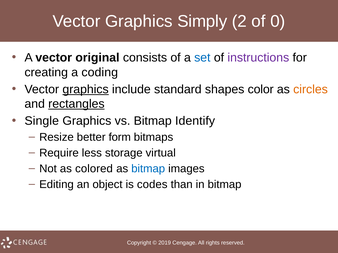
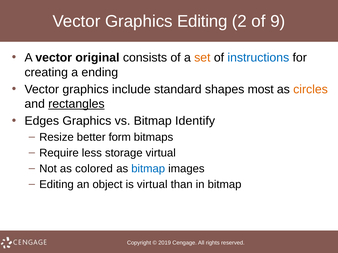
Graphics Simply: Simply -> Editing (202, 21)
0: 0 -> 9 (278, 21)
set colour: blue -> orange (202, 58)
instructions colour: purple -> blue (258, 58)
coding: coding -> ending (100, 72)
graphics underline: present -> none (86, 89)
color: color -> most (261, 89)
Single: Single -> Edges (42, 121)
is codes: codes -> virtual (152, 185)
